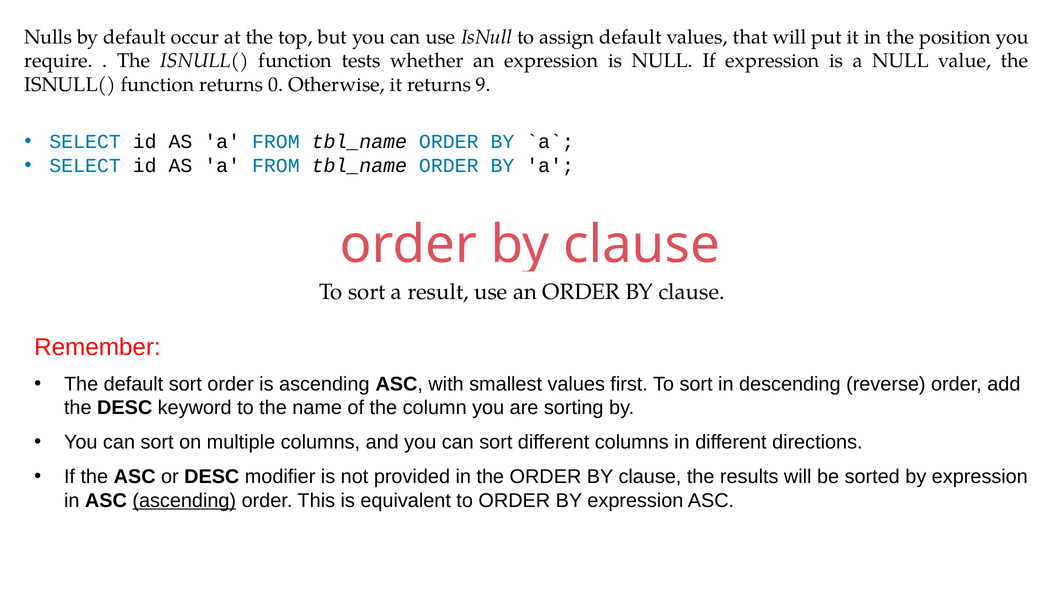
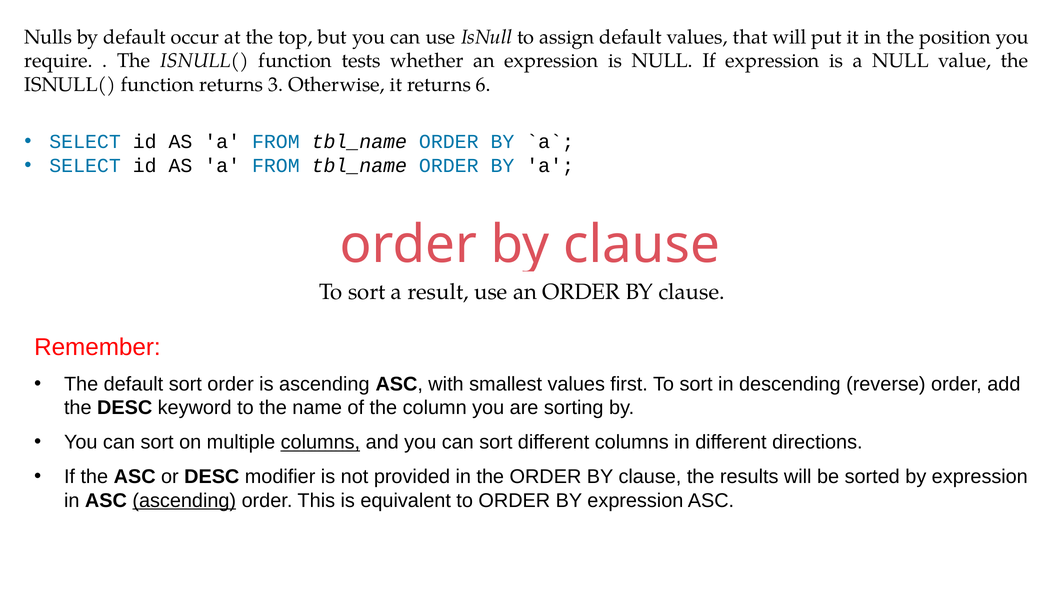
0: 0 -> 3 (276, 85)
9: 9 -> 6 (483, 85)
columns underline: none -> present (320, 442)
